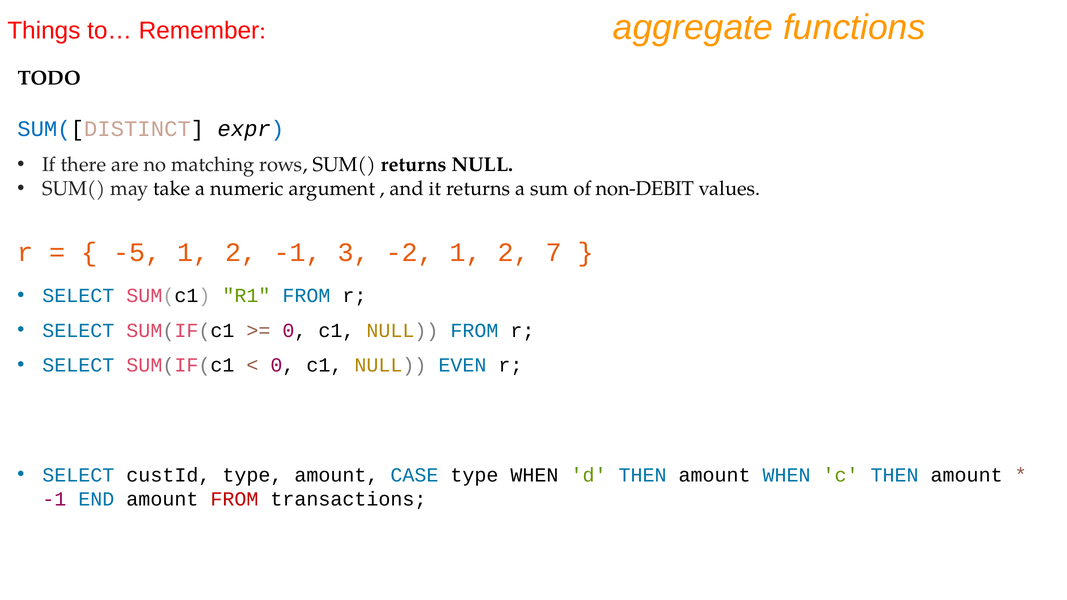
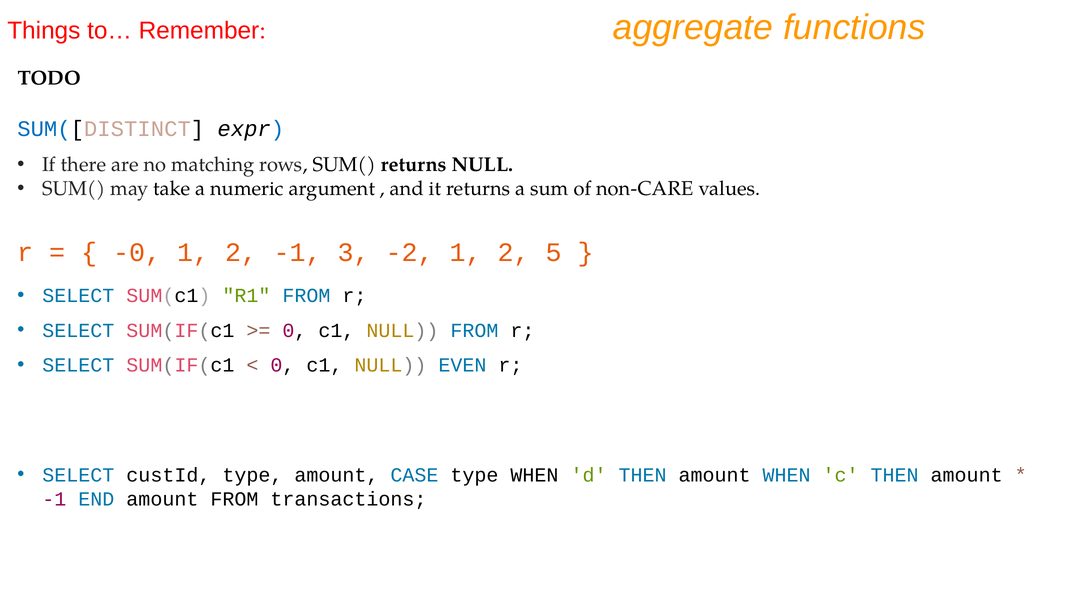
non-DEBIT: non-DEBIT -> non-CARE (645, 189)
-5: -5 -> -0 (137, 252)
7: 7 -> 5 (554, 252)
FROM colour: red -> black (234, 499)
